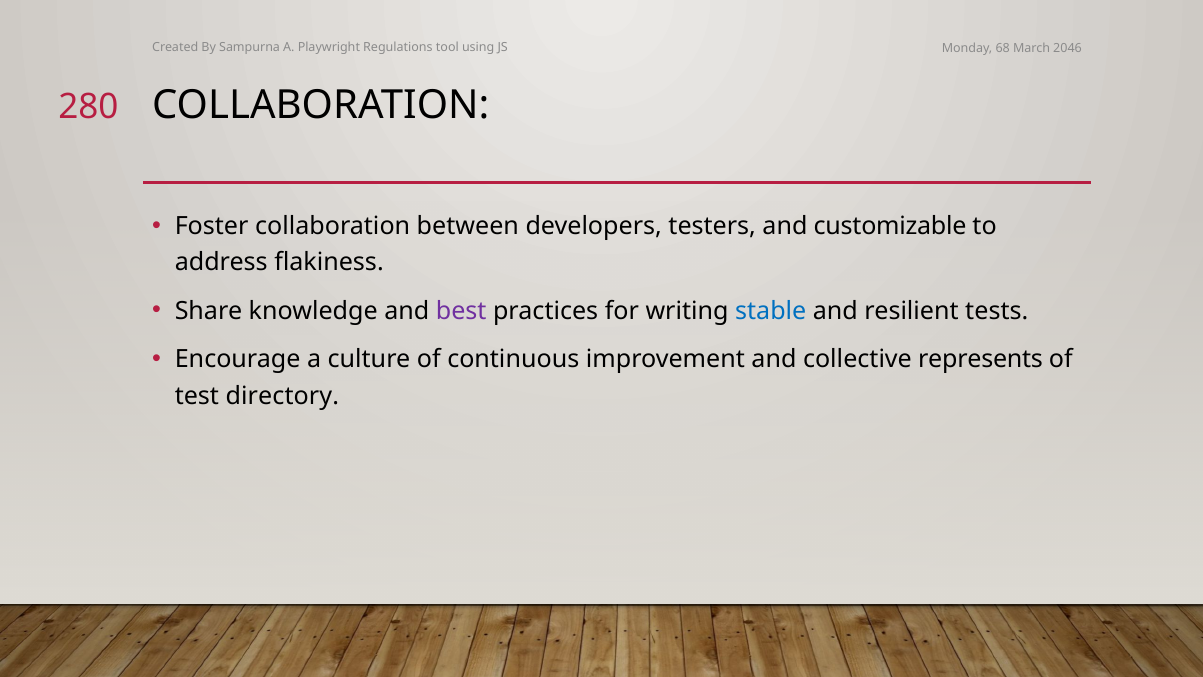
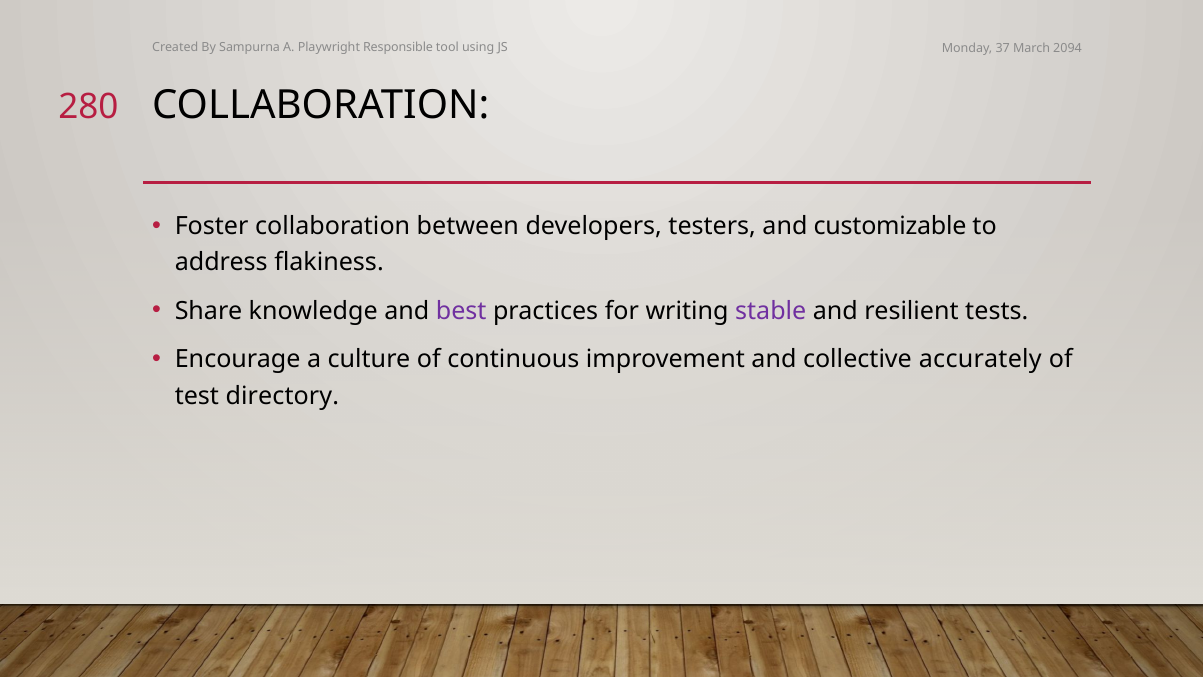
Regulations: Regulations -> Responsible (398, 48)
68: 68 -> 37 (1003, 49)
2046: 2046 -> 2094 (1068, 49)
stable colour: blue -> purple (771, 311)
represents: represents -> accurately (980, 360)
